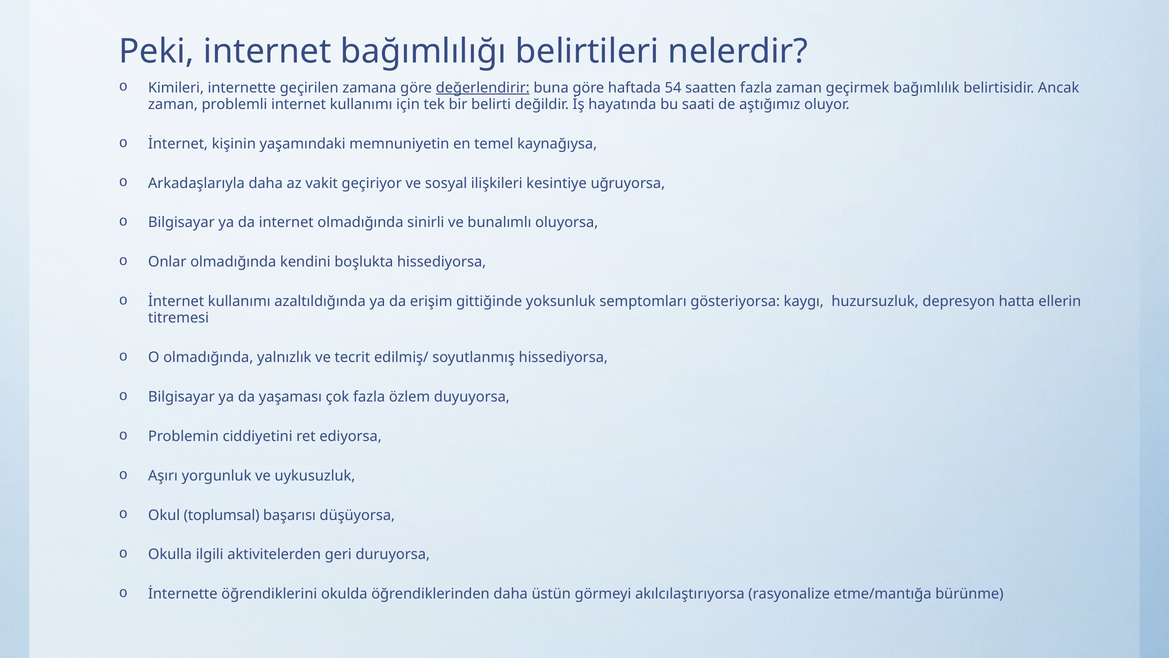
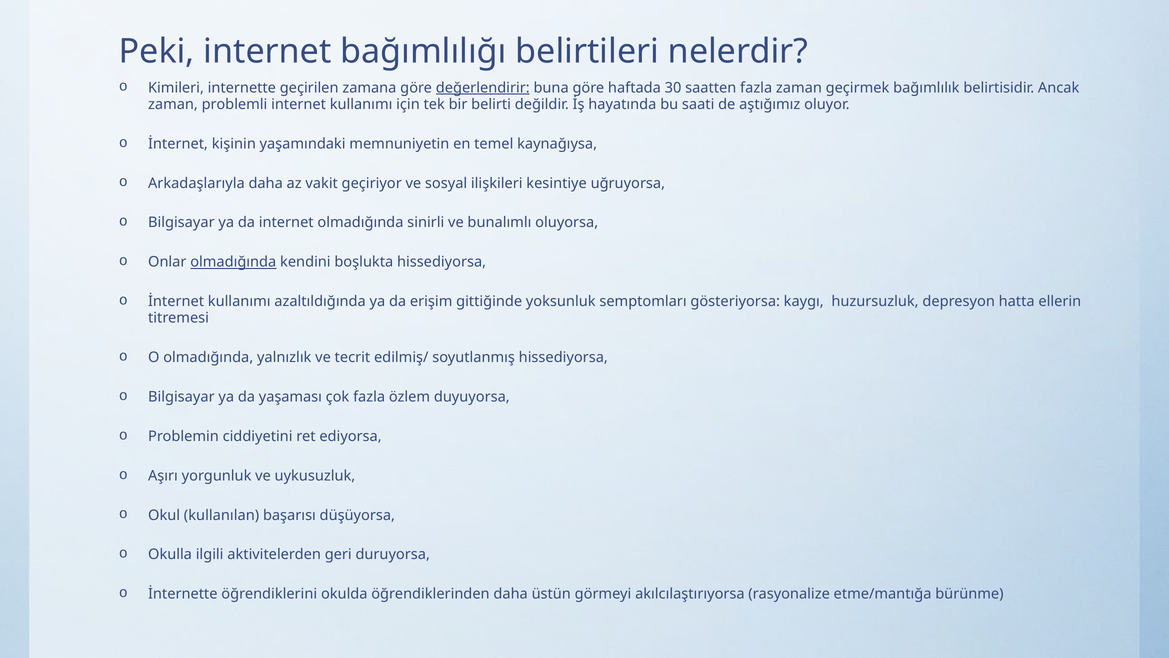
54: 54 -> 30 (673, 88)
olmadığında underline: none -> present (233, 262)
toplumsal: toplumsal -> kullanılan (222, 515)
